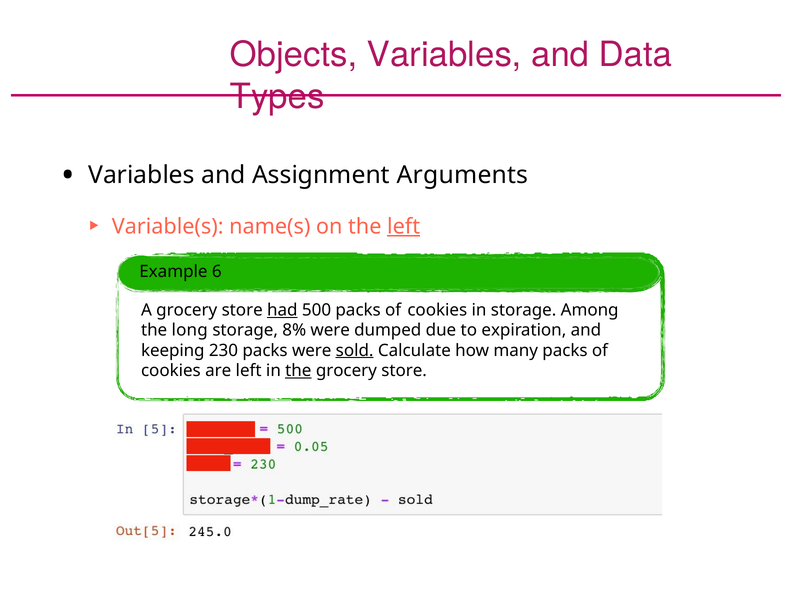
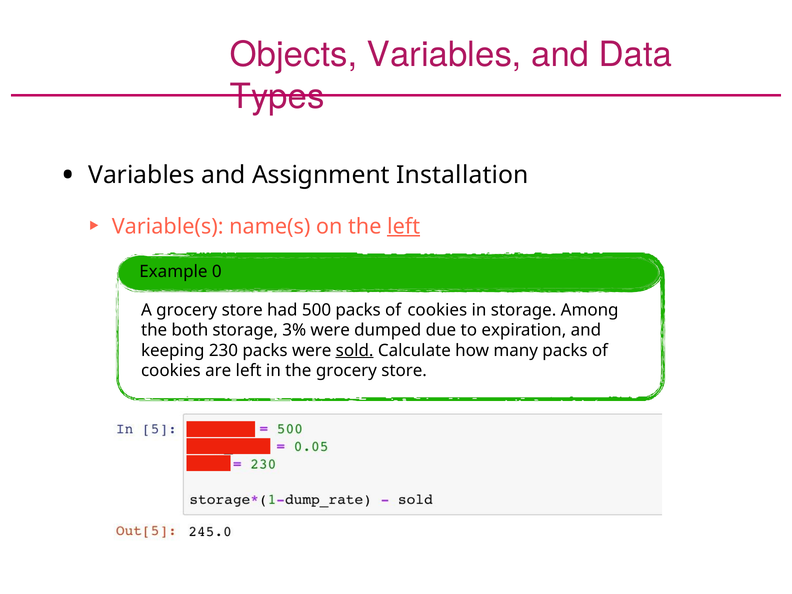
Arguments: Arguments -> Installation (462, 175)
6: 6 -> 0 (217, 271)
had underline: present -> none (282, 310)
long: long -> both (190, 330)
8%: 8% -> 3% (294, 330)
the underline: present -> none (298, 371)
